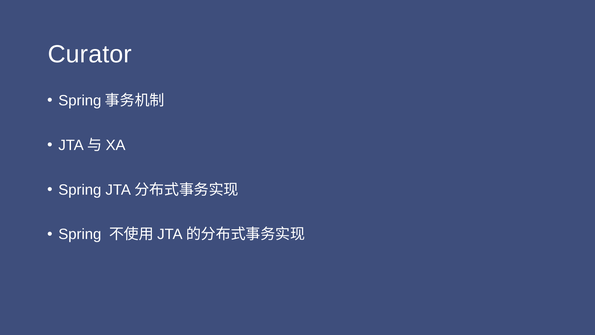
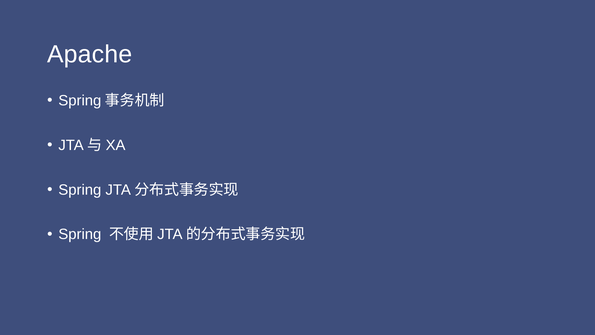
Curator: Curator -> Apache (90, 54)
